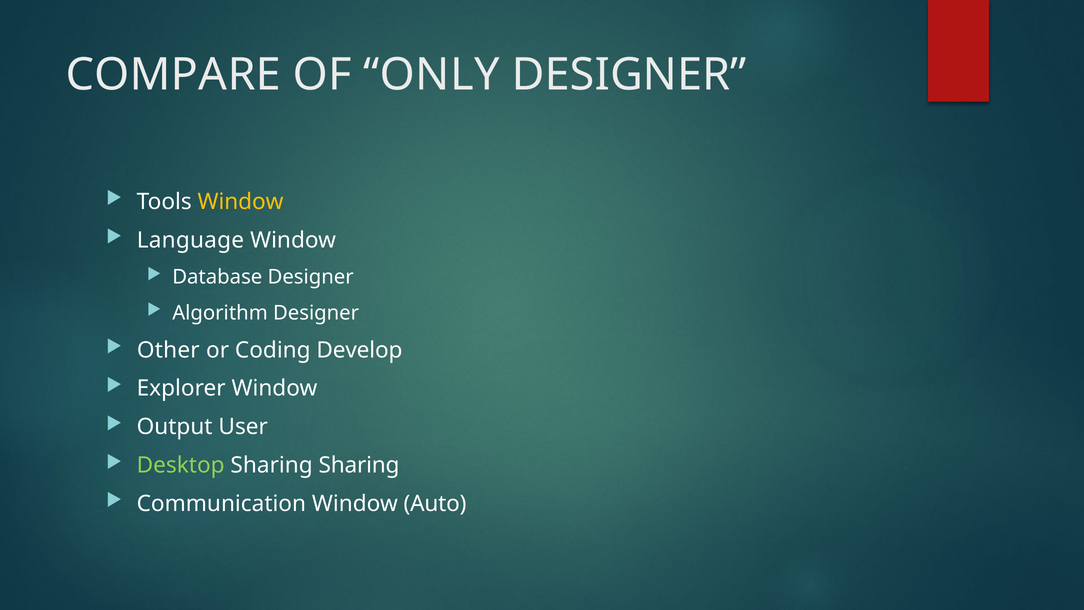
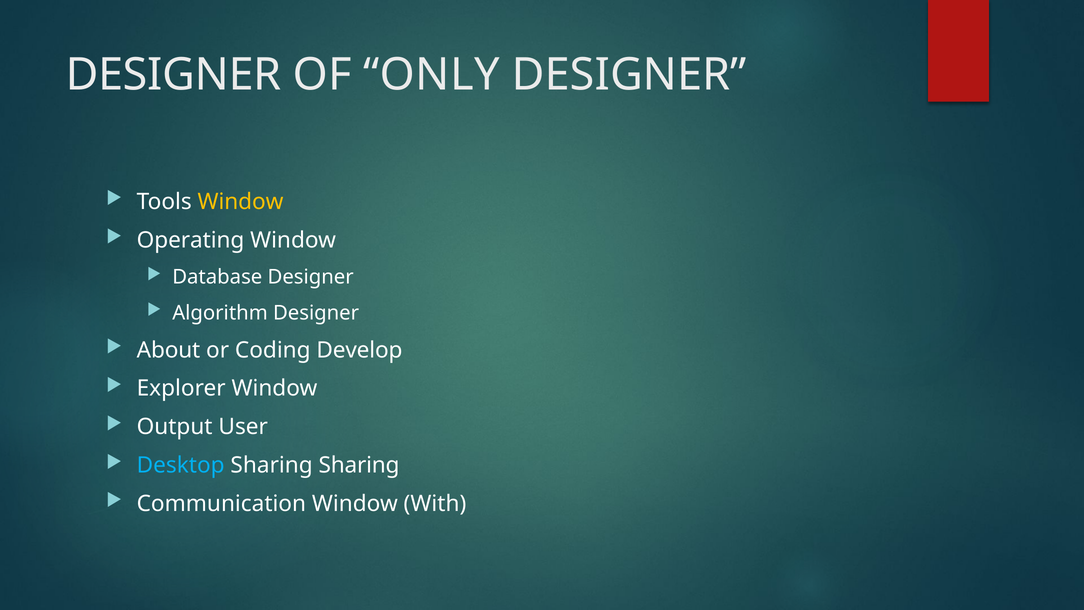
COMPARE: COMPARE -> DESIGNER (174, 75)
Language: Language -> Operating (191, 240)
Other: Other -> About (169, 350)
Desktop colour: light green -> light blue (181, 465)
Auto: Auto -> With (435, 504)
